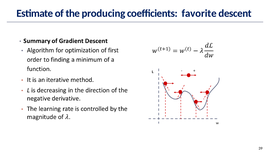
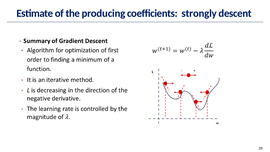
favorite: favorite -> strongly (199, 13)
